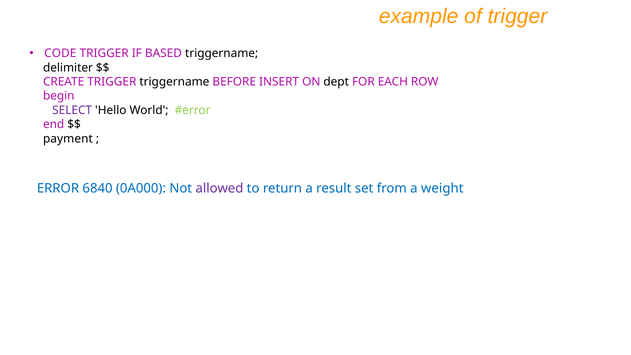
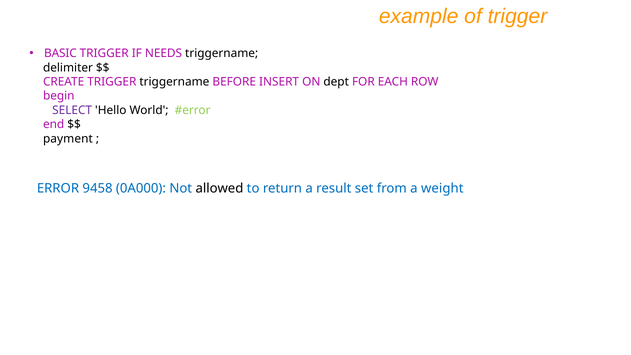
CODE: CODE -> BASIC (60, 53)
BASED: BASED -> NEEDS (163, 53)
6840: 6840 -> 9458 (98, 189)
allowed colour: purple -> black (219, 189)
